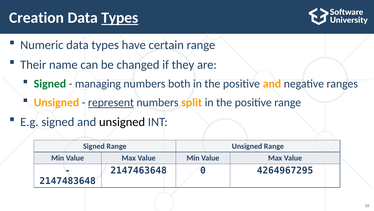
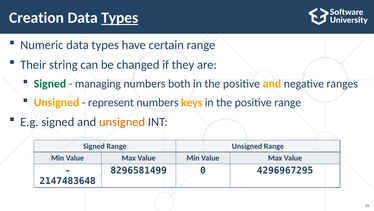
name: name -> string (63, 64)
represent underline: present -> none (111, 102)
split: split -> keys (192, 102)
unsigned colour: black -> orange (122, 122)
2147463648: 2147463648 -> 8296581499 (139, 170)
4264967295: 4264967295 -> 4296967295 (285, 170)
